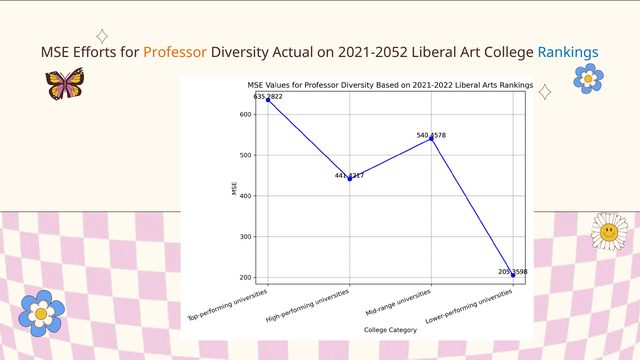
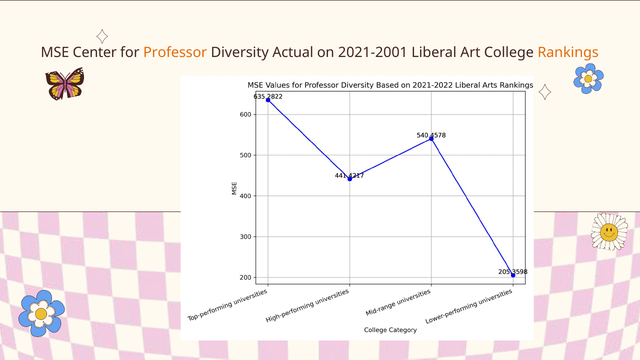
Efforts: Efforts -> Center (95, 52)
2021-2052: 2021-2052 -> 2021-2001 (373, 52)
Rankings colour: blue -> orange (568, 52)
